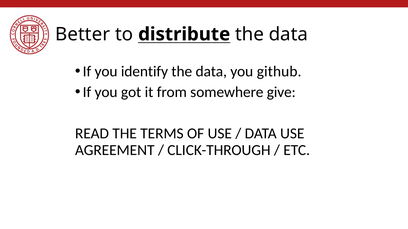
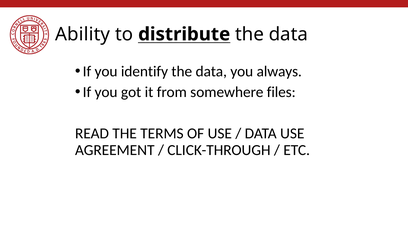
Better: Better -> Ability (83, 34)
github: github -> always (279, 72)
give: give -> files (281, 92)
